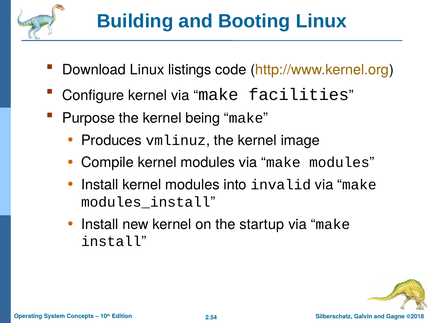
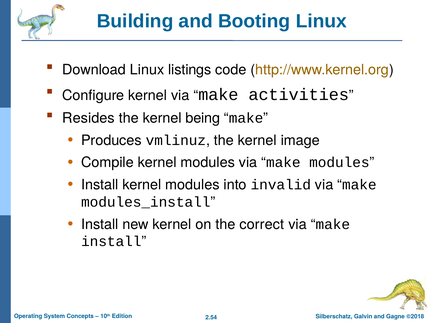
facilities: facilities -> activities (299, 95)
Purpose: Purpose -> Resides (89, 118)
startup: startup -> correct (262, 224)
